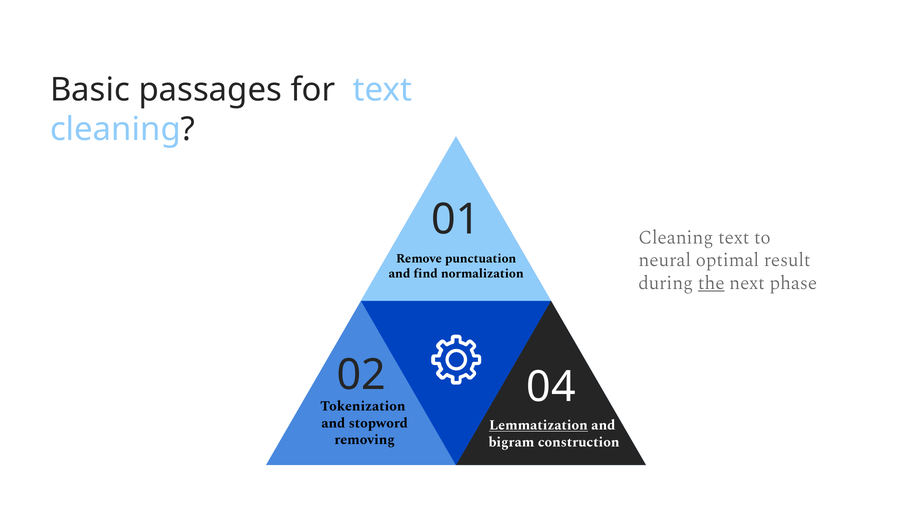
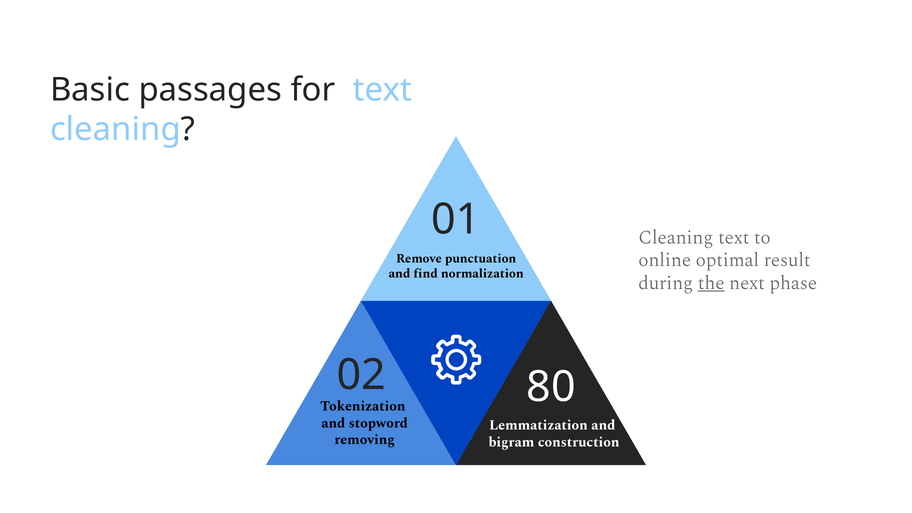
neural: neural -> online (665, 260)
04: 04 -> 80 (551, 387)
Lemmatization underline: present -> none (538, 425)
